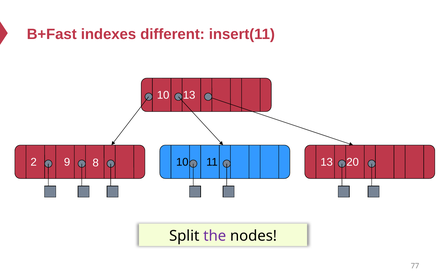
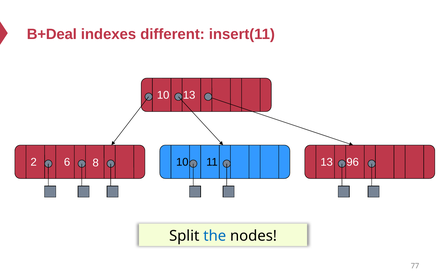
B+Fast: B+Fast -> B+Deal (52, 34)
9: 9 -> 6 (67, 162)
20: 20 -> 96 (353, 162)
the colour: purple -> blue (215, 236)
